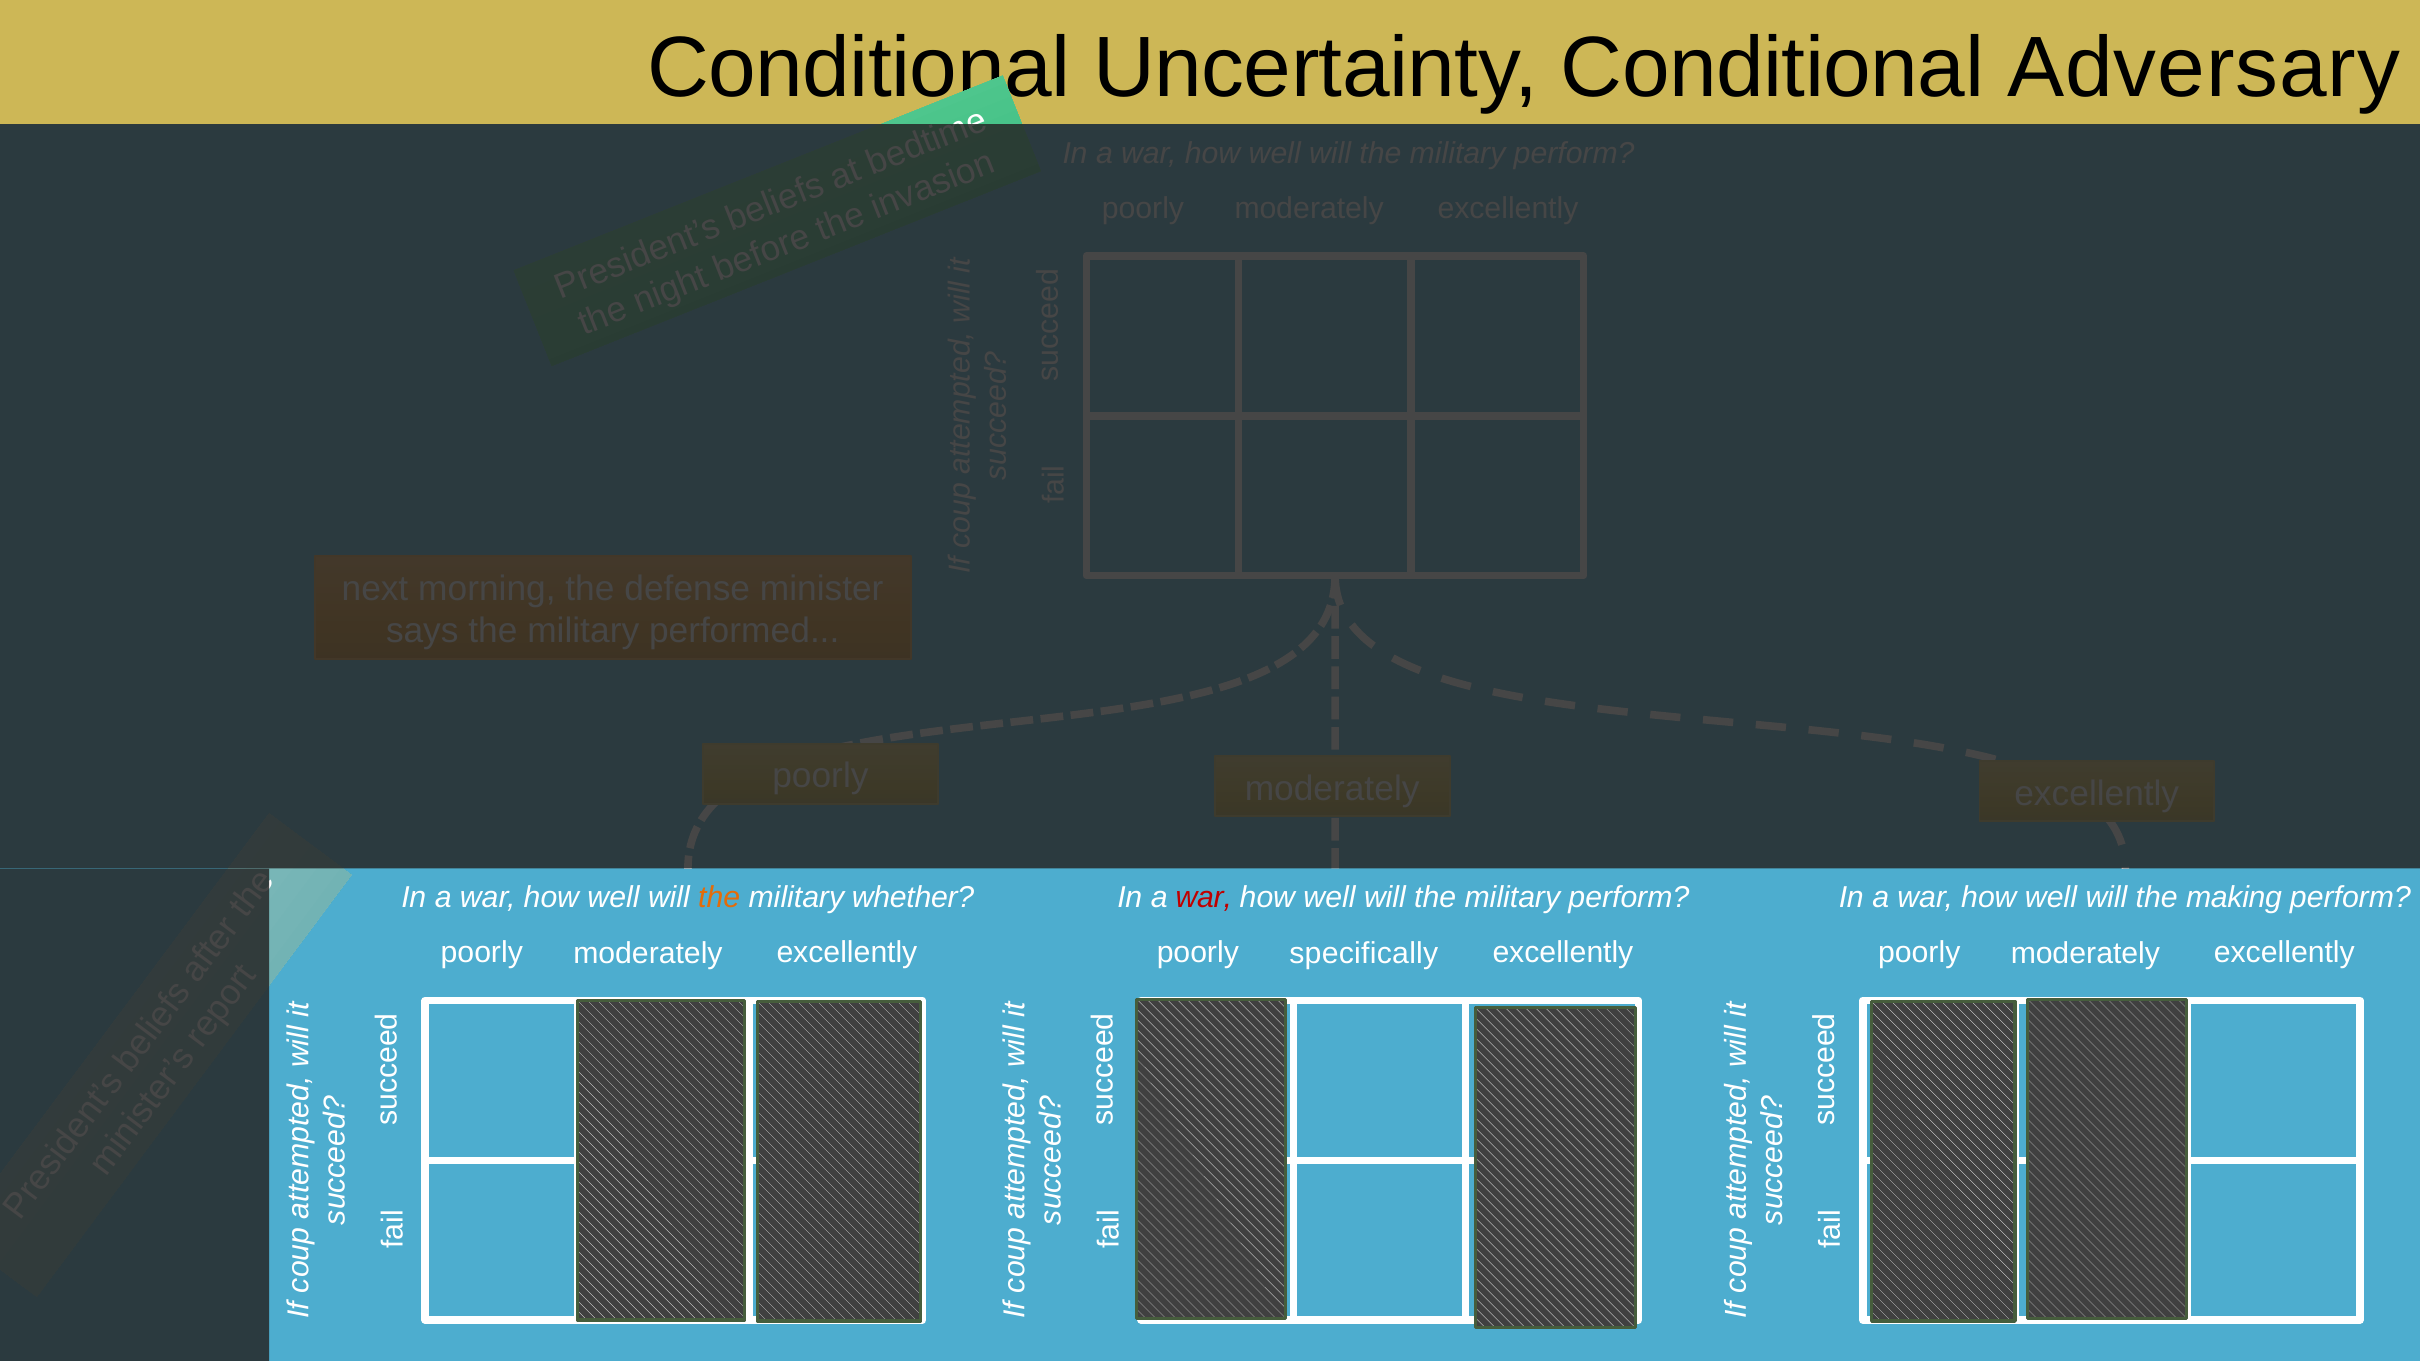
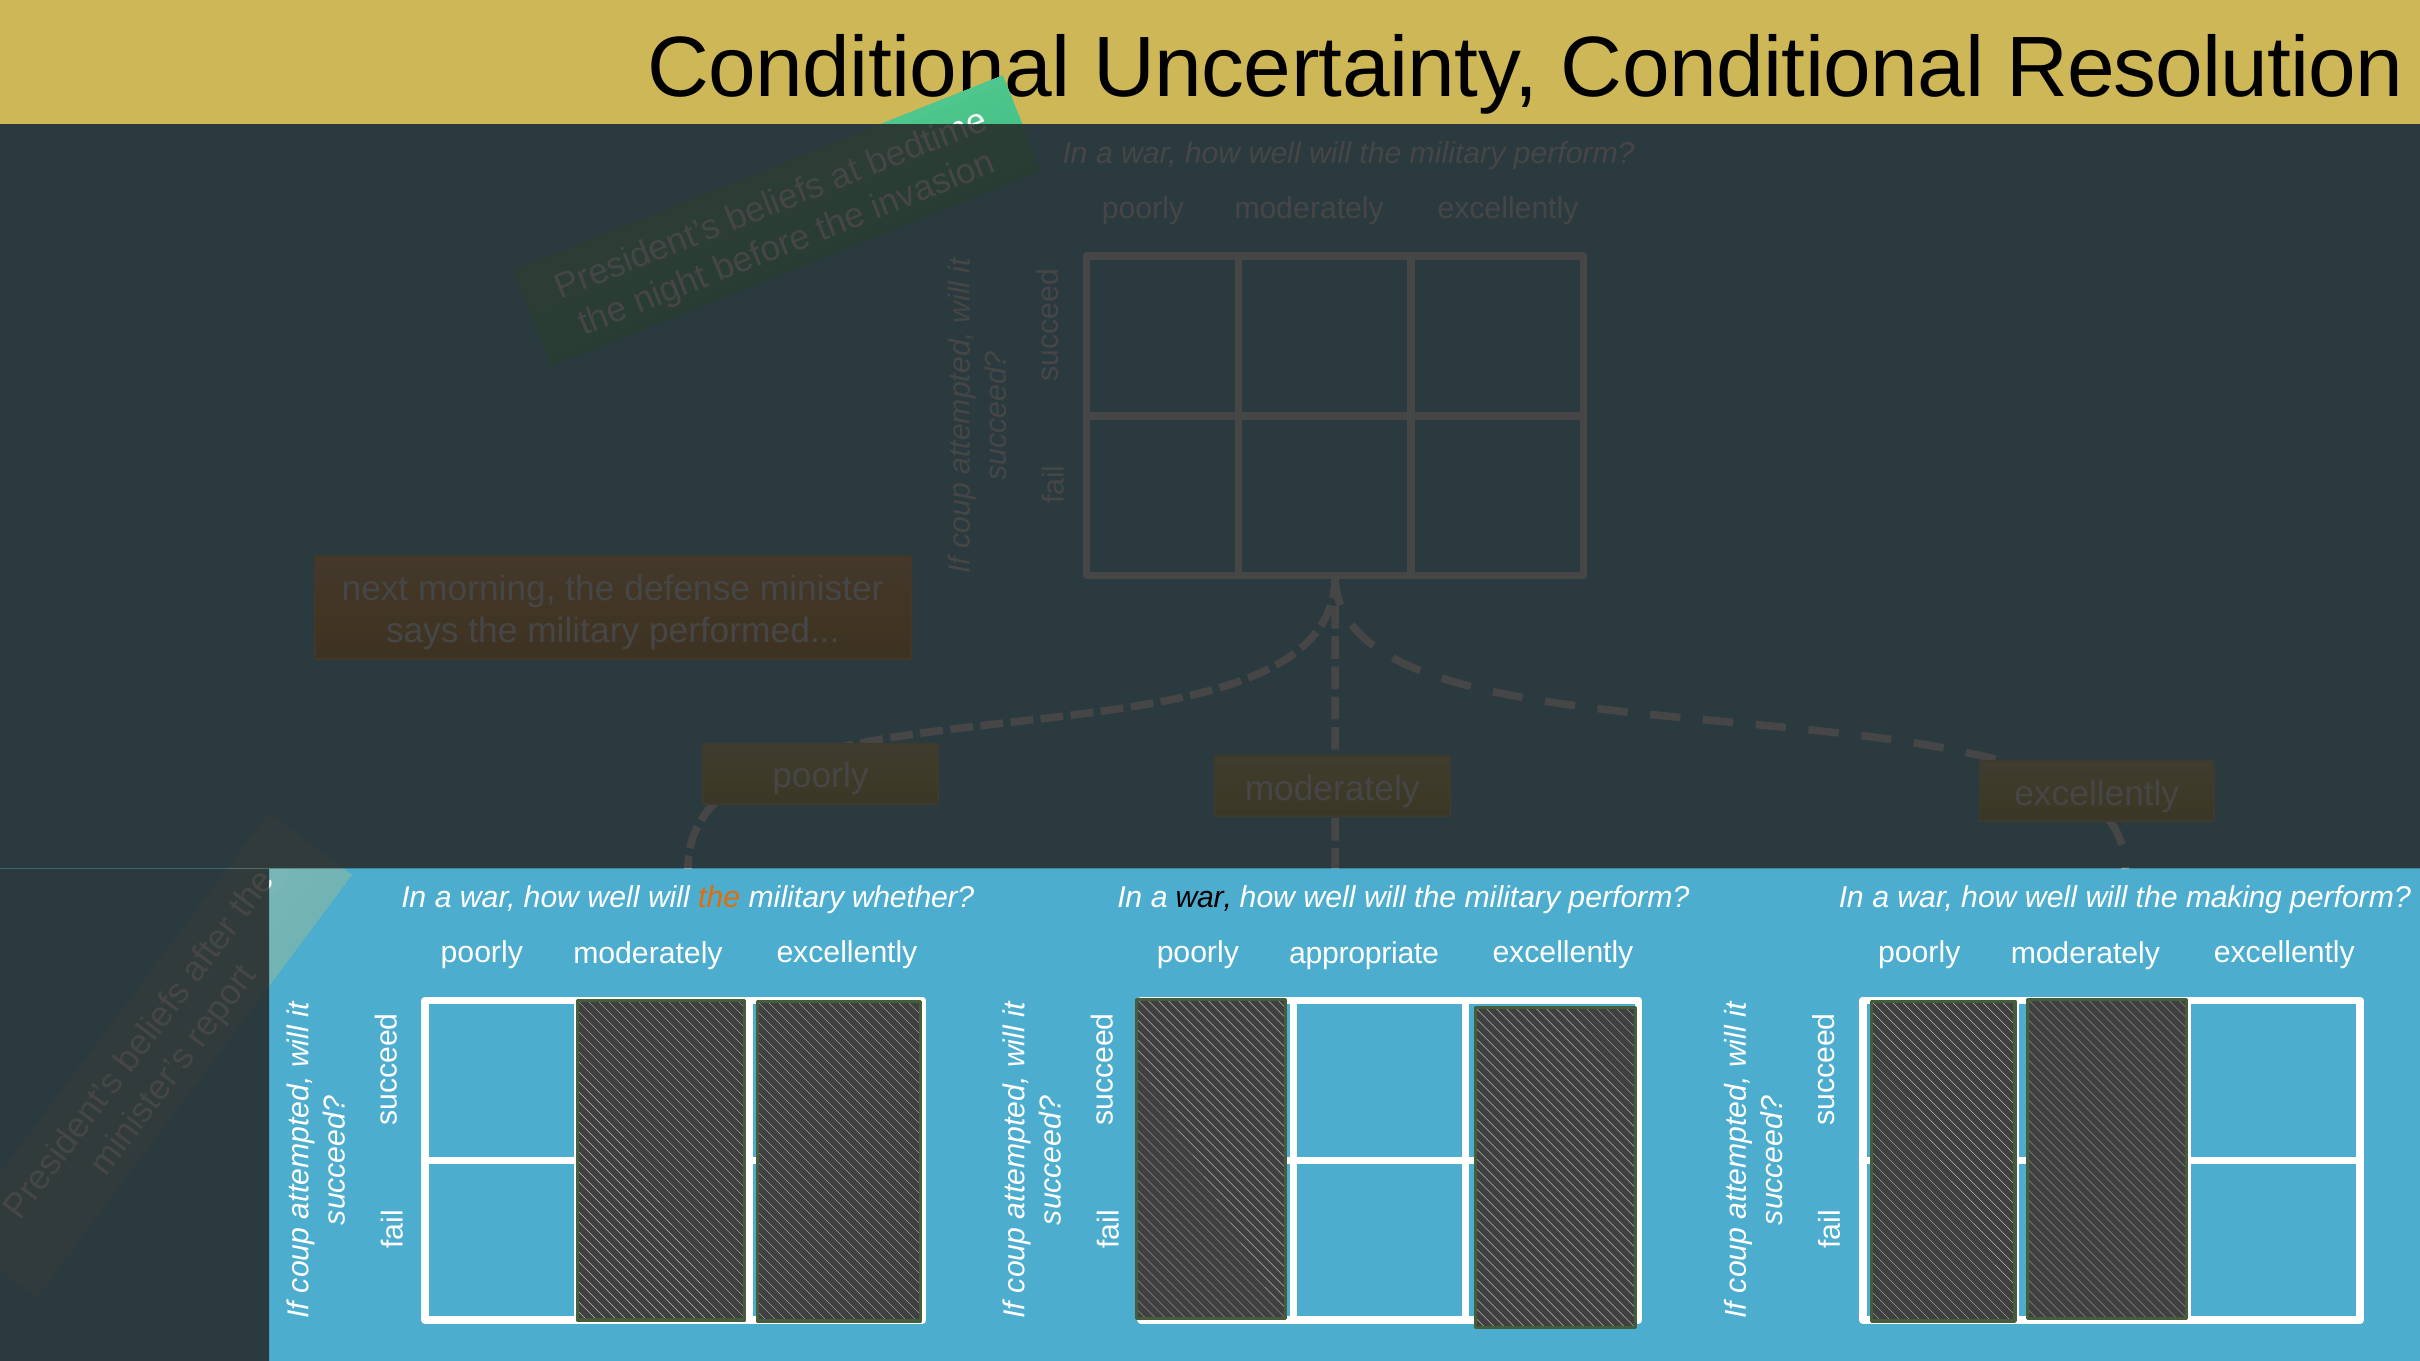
Adversary: Adversary -> Resolution (2205, 68)
war colour: red -> black (1204, 898)
specifically: specifically -> appropriate (1364, 954)
